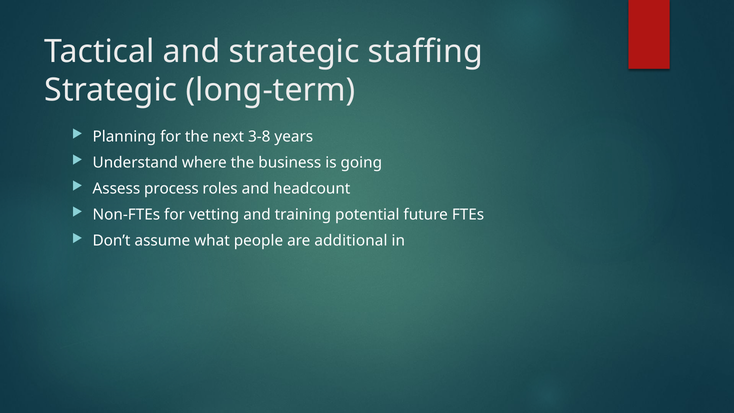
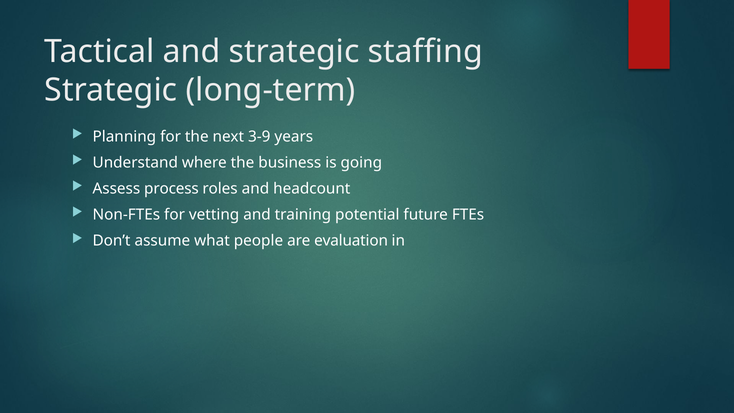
3-8: 3-8 -> 3-9 (259, 137)
additional: additional -> evaluation (351, 241)
